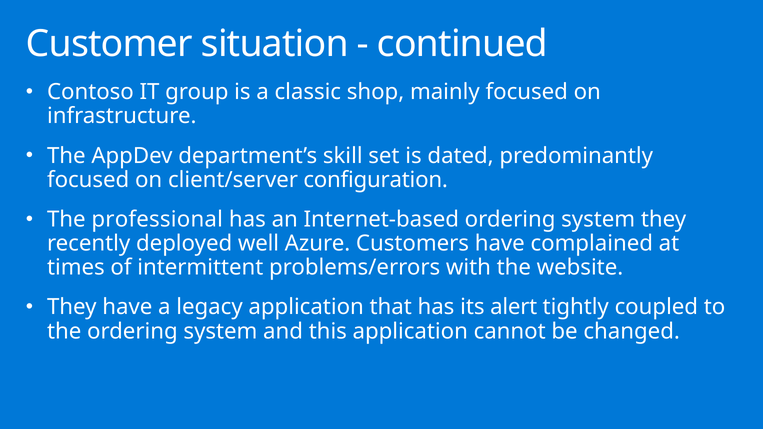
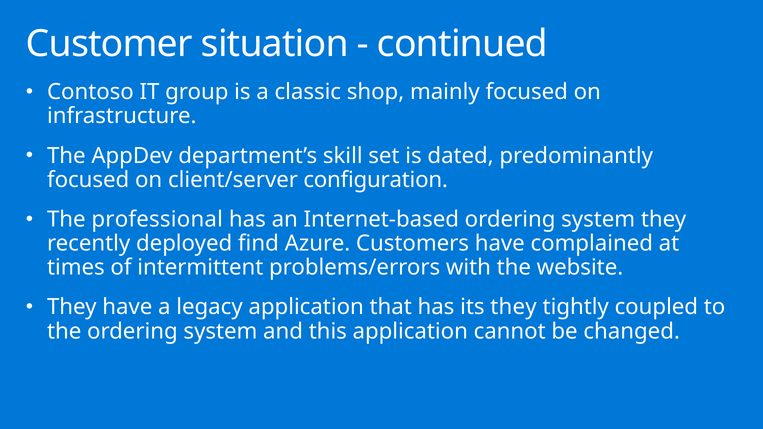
well: well -> find (258, 244)
its alert: alert -> they (513, 307)
